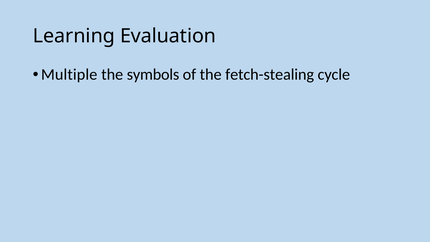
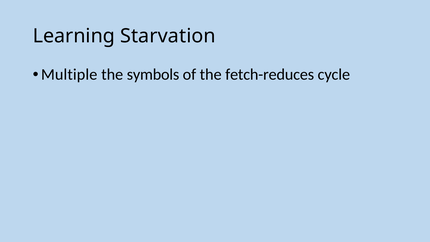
Evaluation: Evaluation -> Starvation (168, 36)
fetch-stealing: fetch-stealing -> fetch-reduces (270, 75)
